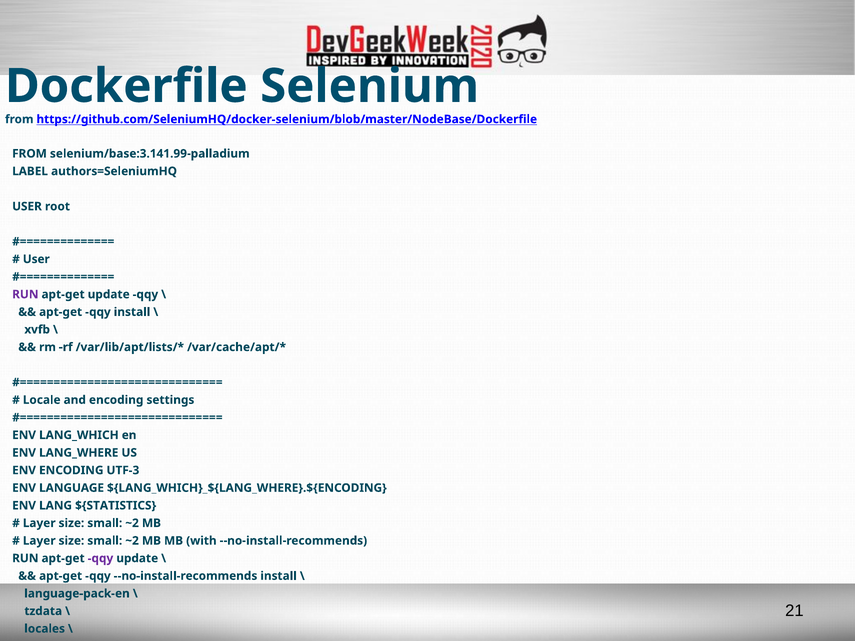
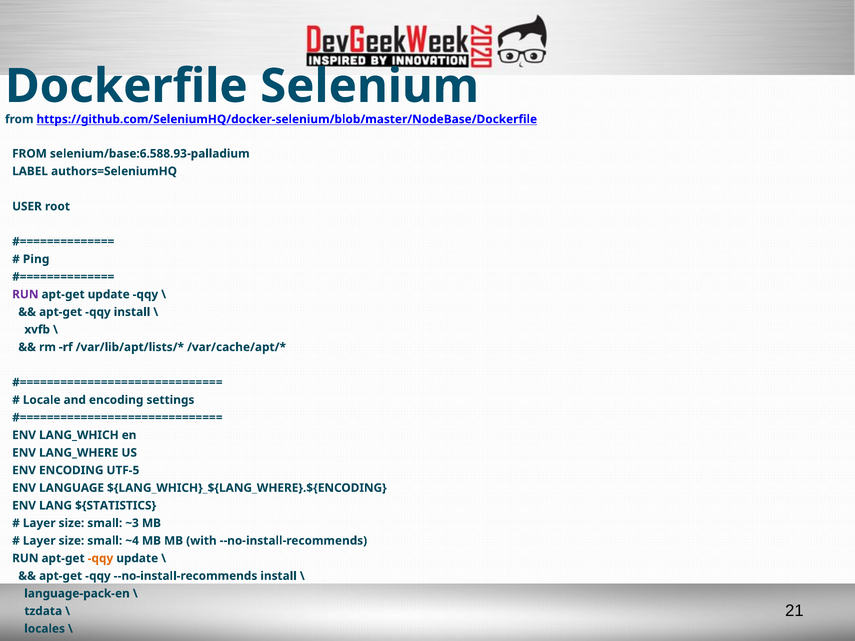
selenium/base:3.141.99-palladium: selenium/base:3.141.99-palladium -> selenium/base:6.588.93-palladium (150, 154)
User: User -> Ping (36, 259)
UTF-3: UTF-3 -> UTF-5 (123, 471)
~2: ~2 -> ~3 (132, 523)
~2: ~2 -> ~4 (132, 541)
qqy colour: purple -> orange (100, 559)
